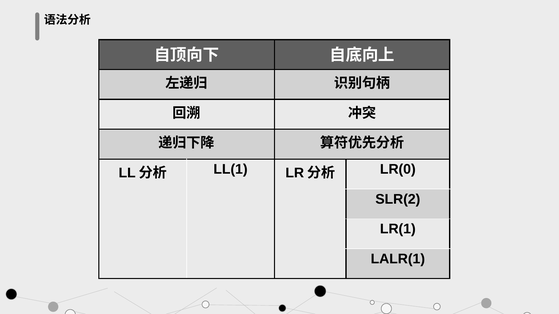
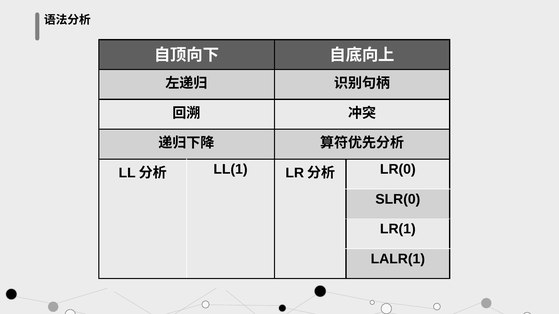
SLR(2: SLR(2 -> SLR(0 (398, 199)
